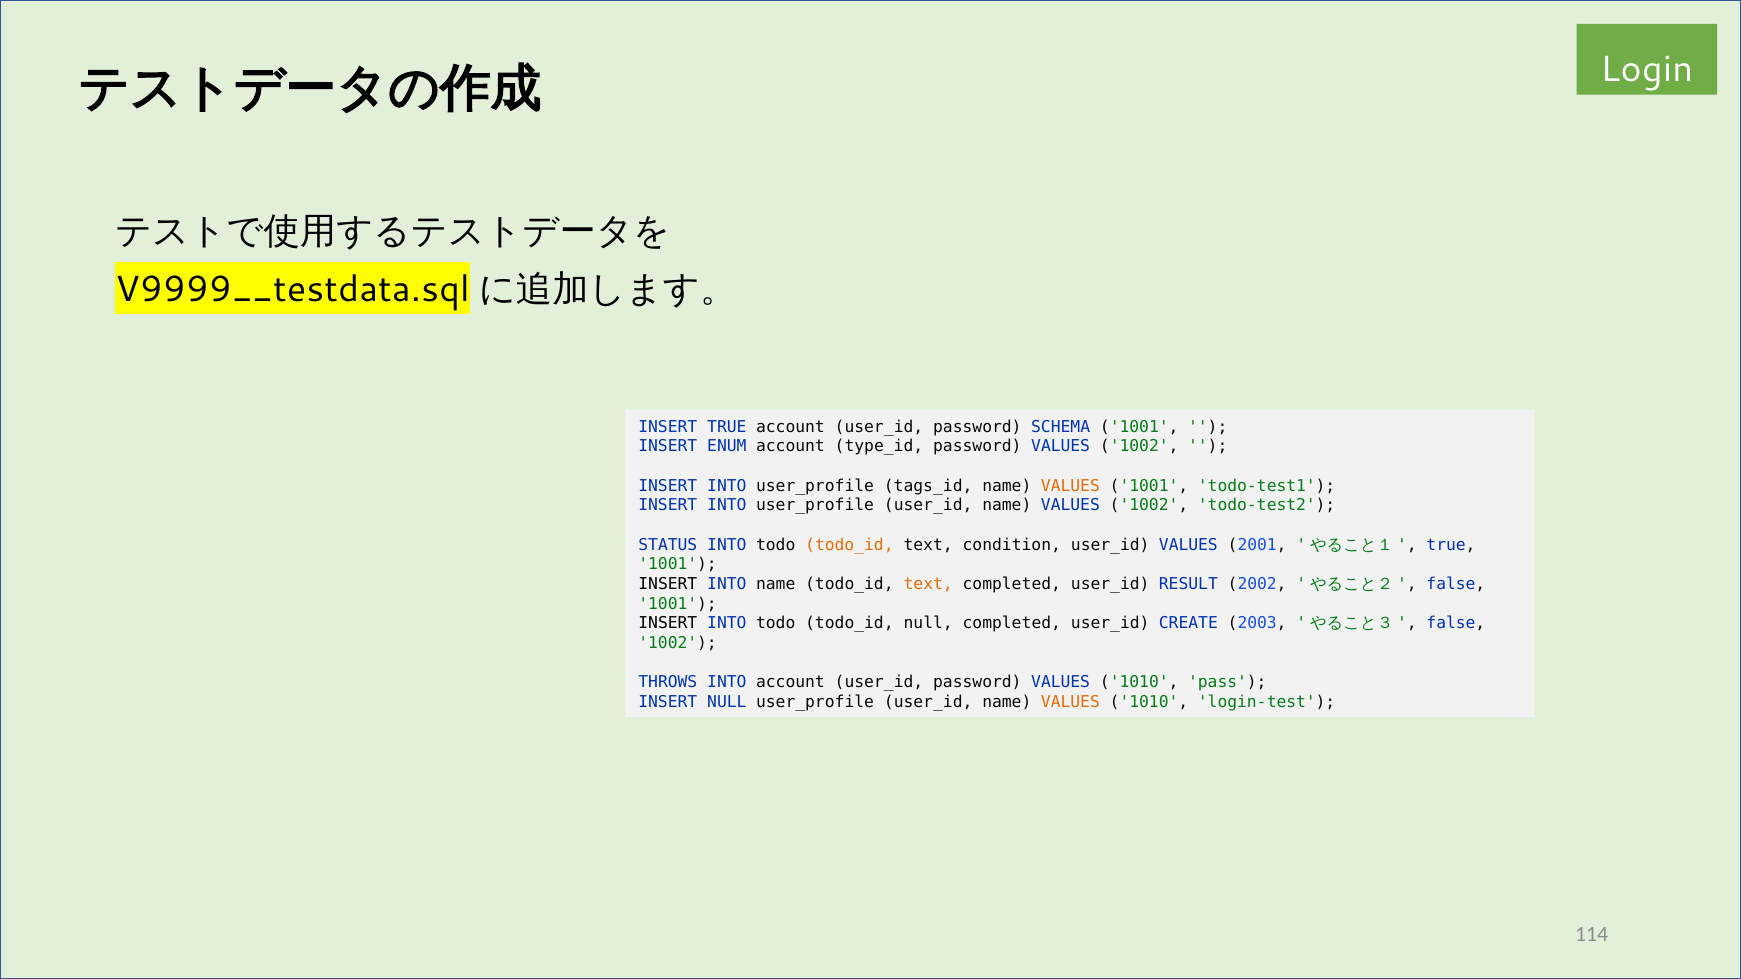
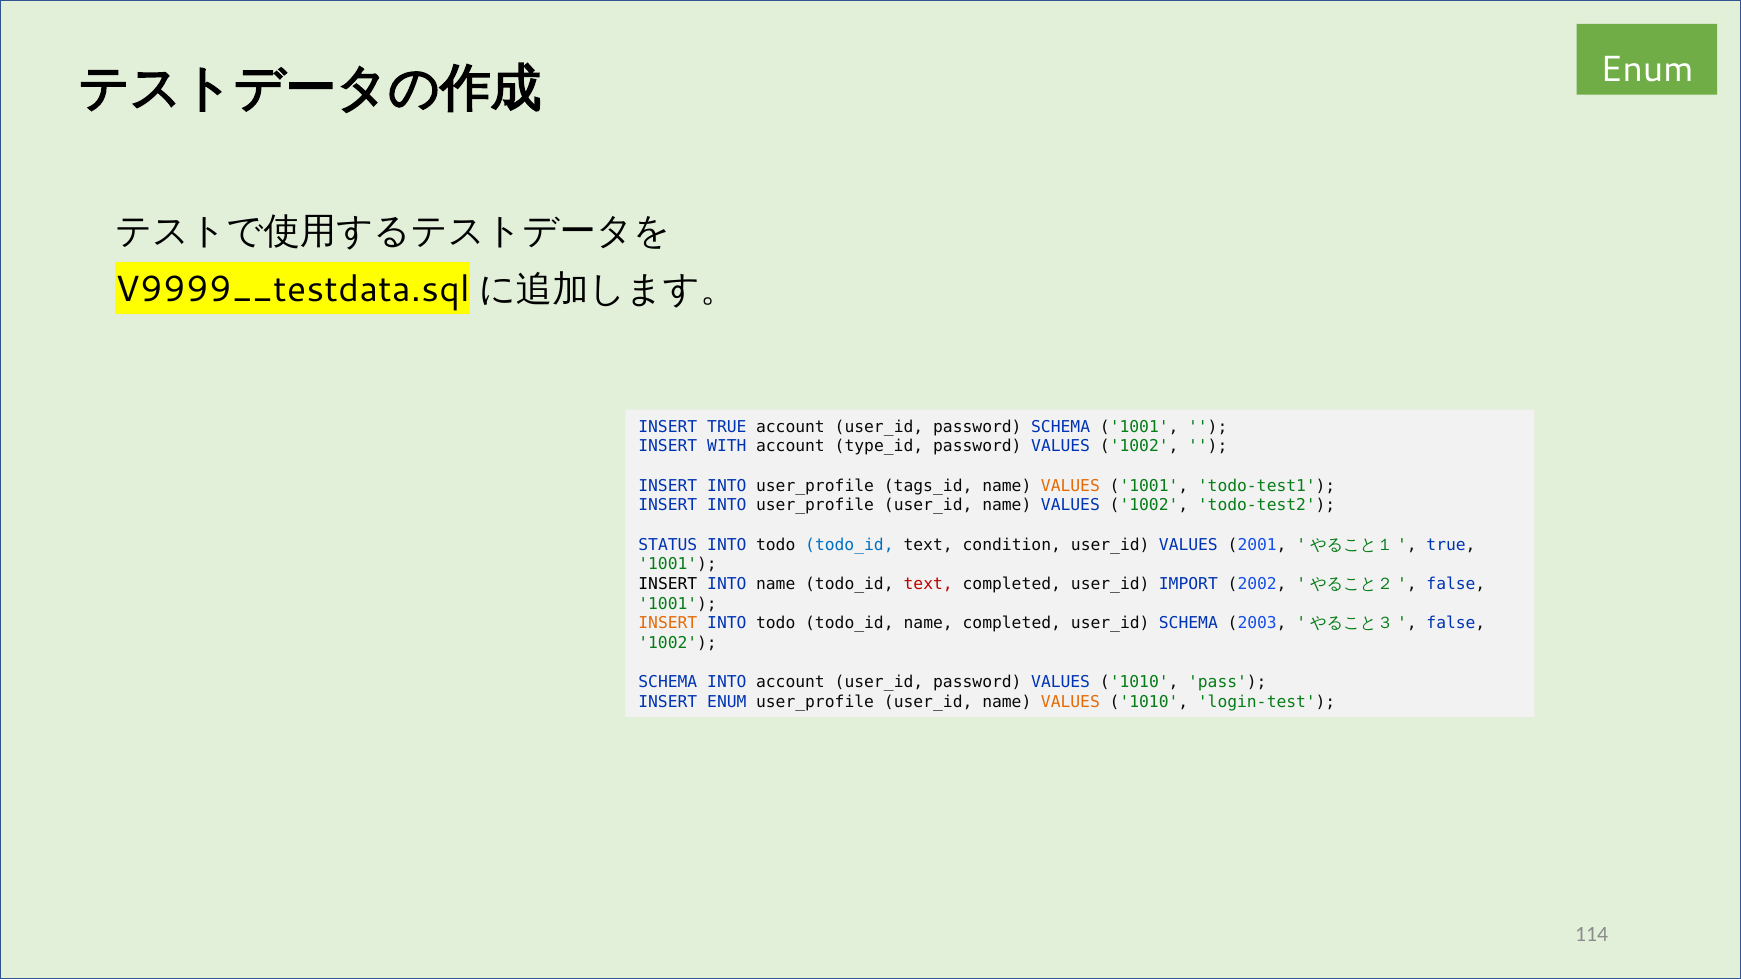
Login: Login -> Enum (1647, 69)
ENUM: ENUM -> WITH (727, 447)
todo_id colour: orange -> blue (849, 545)
text colour: orange -> red (928, 584)
RESULT: RESULT -> IMPORT (1188, 584)
INSERT colour: black -> orange (668, 623)
todo_id null: null -> name (928, 623)
user_id CREATE: CREATE -> SCHEMA (1188, 623)
THROWS: THROWS -> SCHEMA (668, 682)
INSERT NULL: NULL -> ENUM (727, 702)
